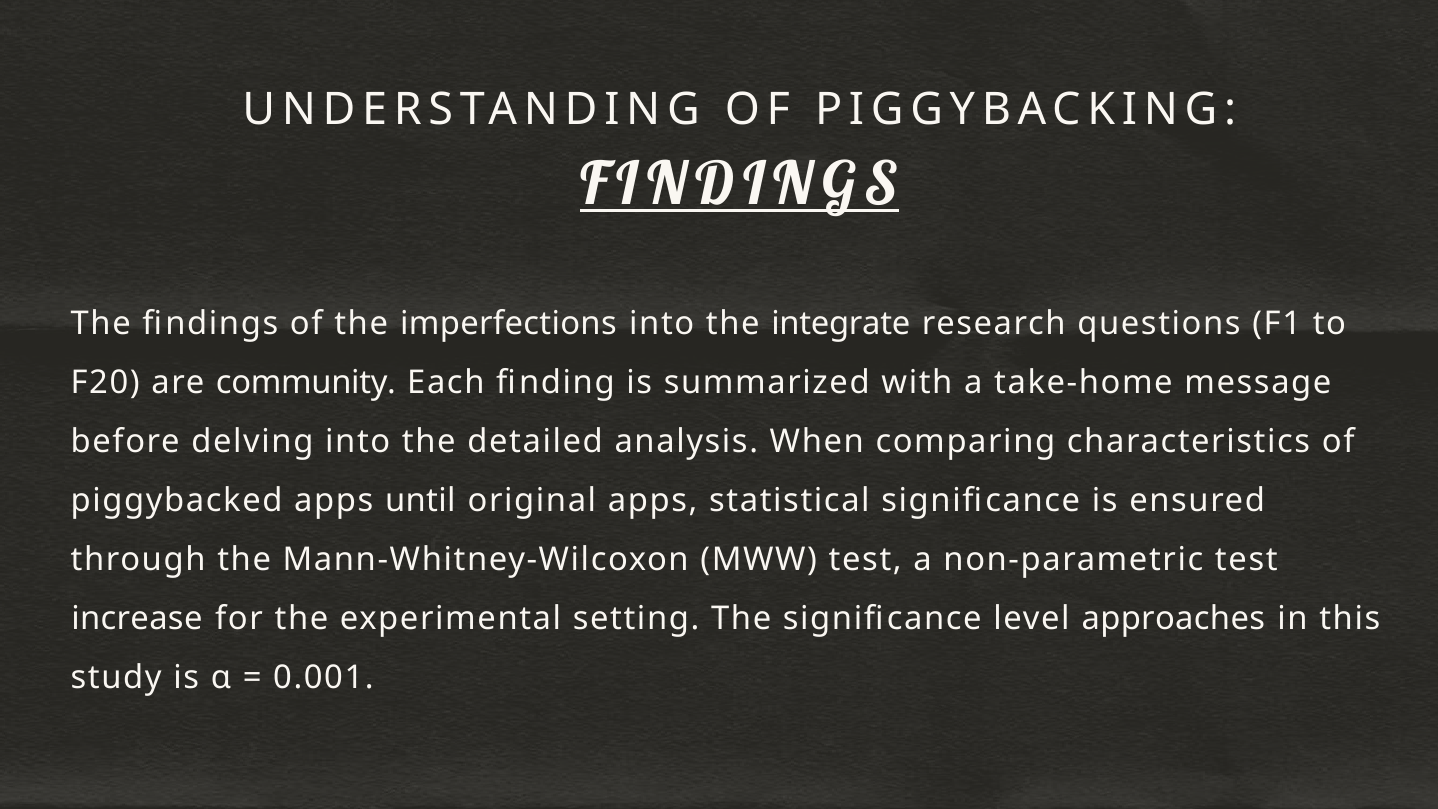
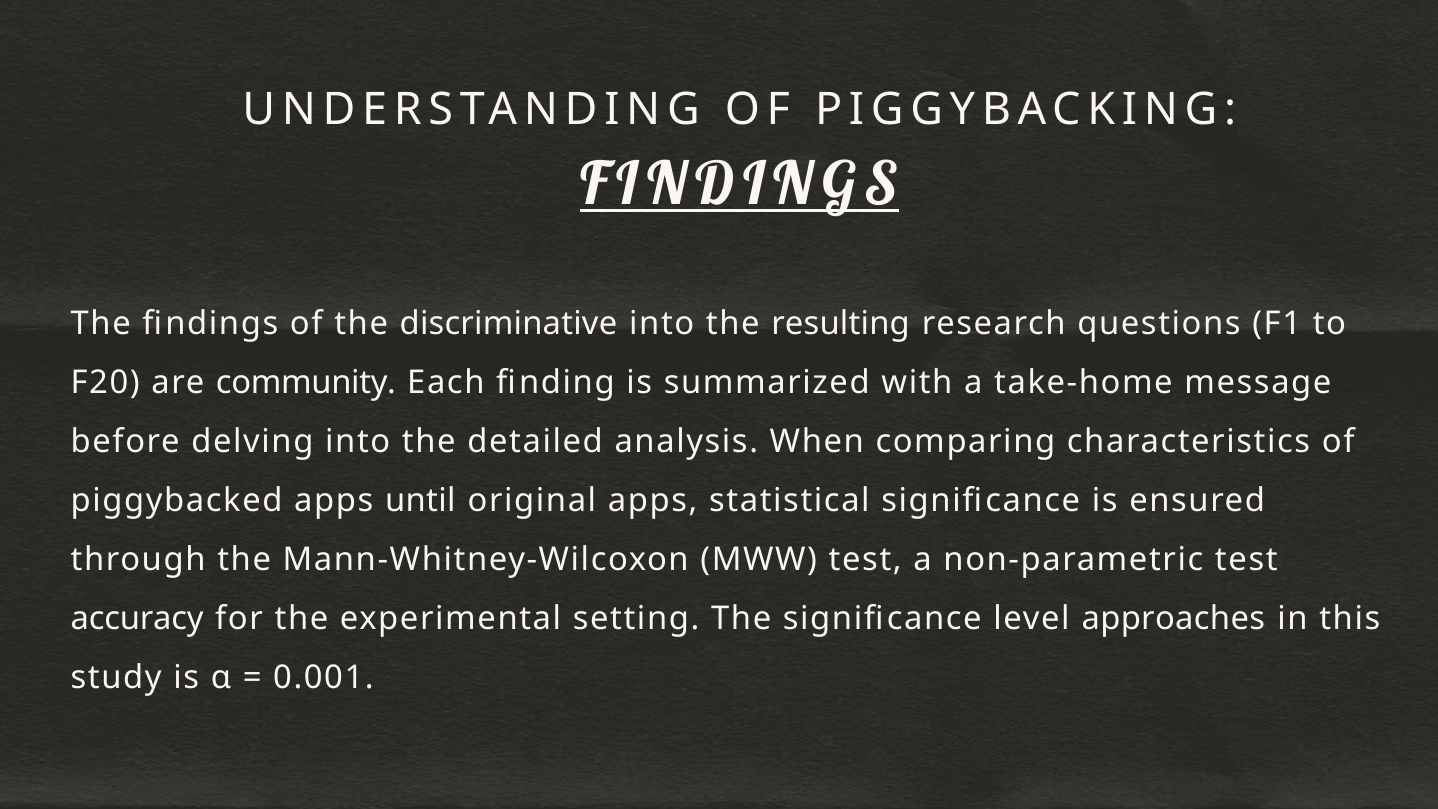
imperfections: imperfections -> discriminative (509, 324)
integrate: integrate -> resulting (841, 324)
increase: increase -> accuracy (137, 619)
